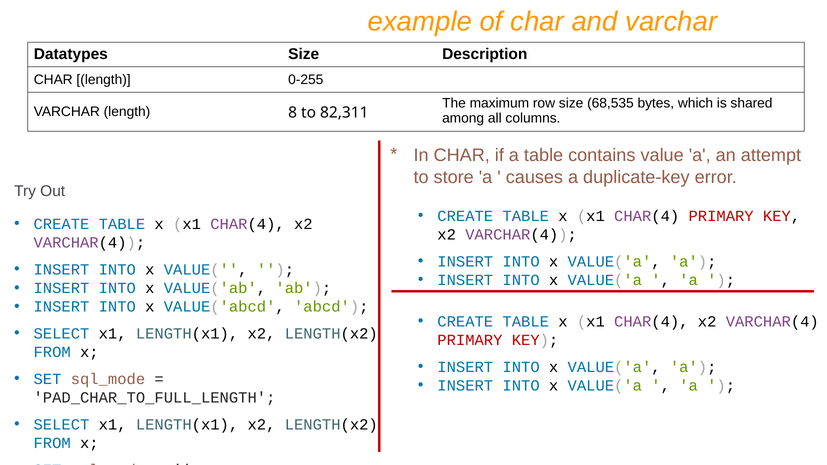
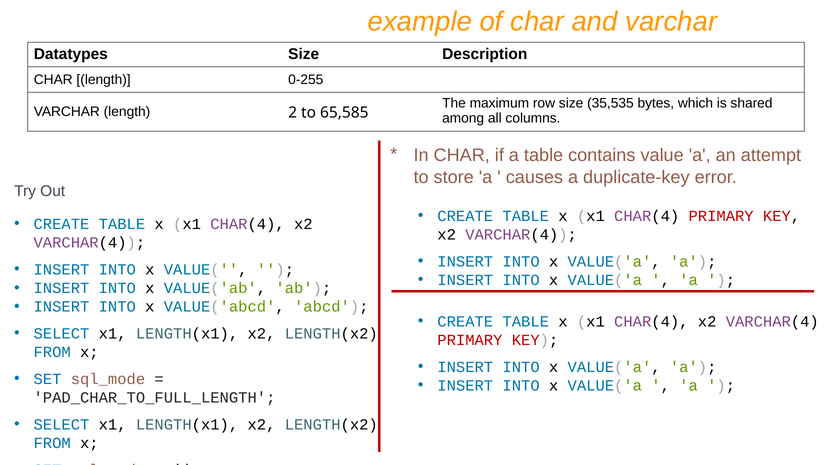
68,535: 68,535 -> 35,535 (610, 103)
8: 8 -> 2 (293, 113)
82,311: 82,311 -> 65,585 (344, 113)
